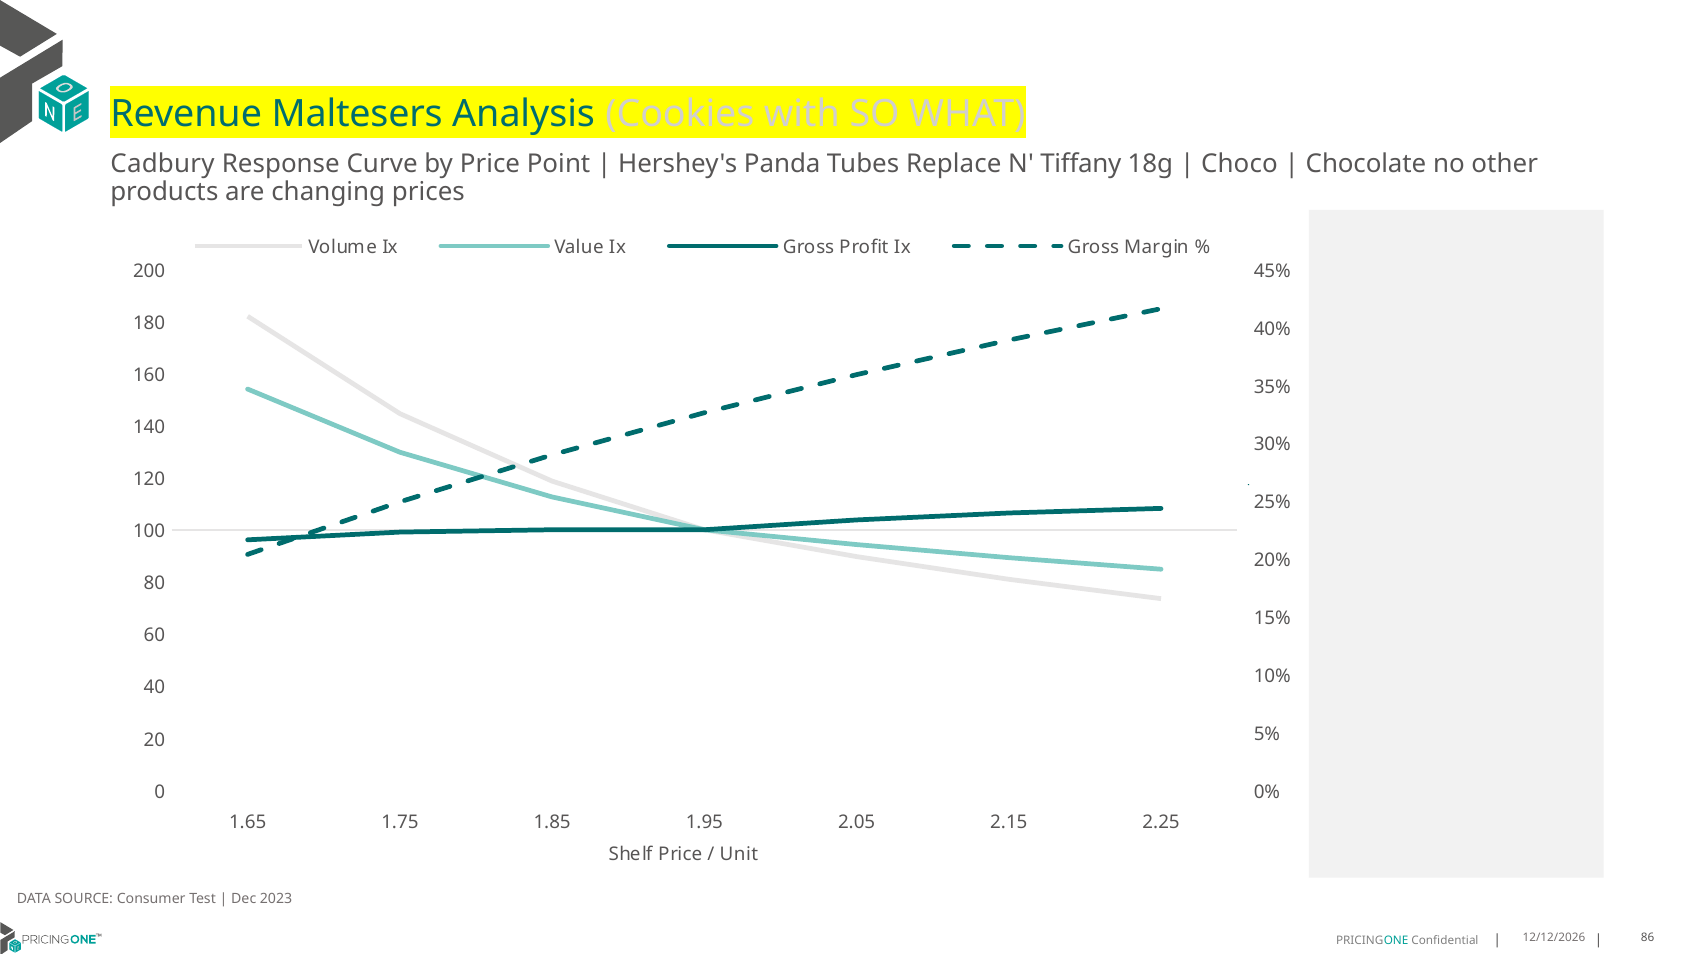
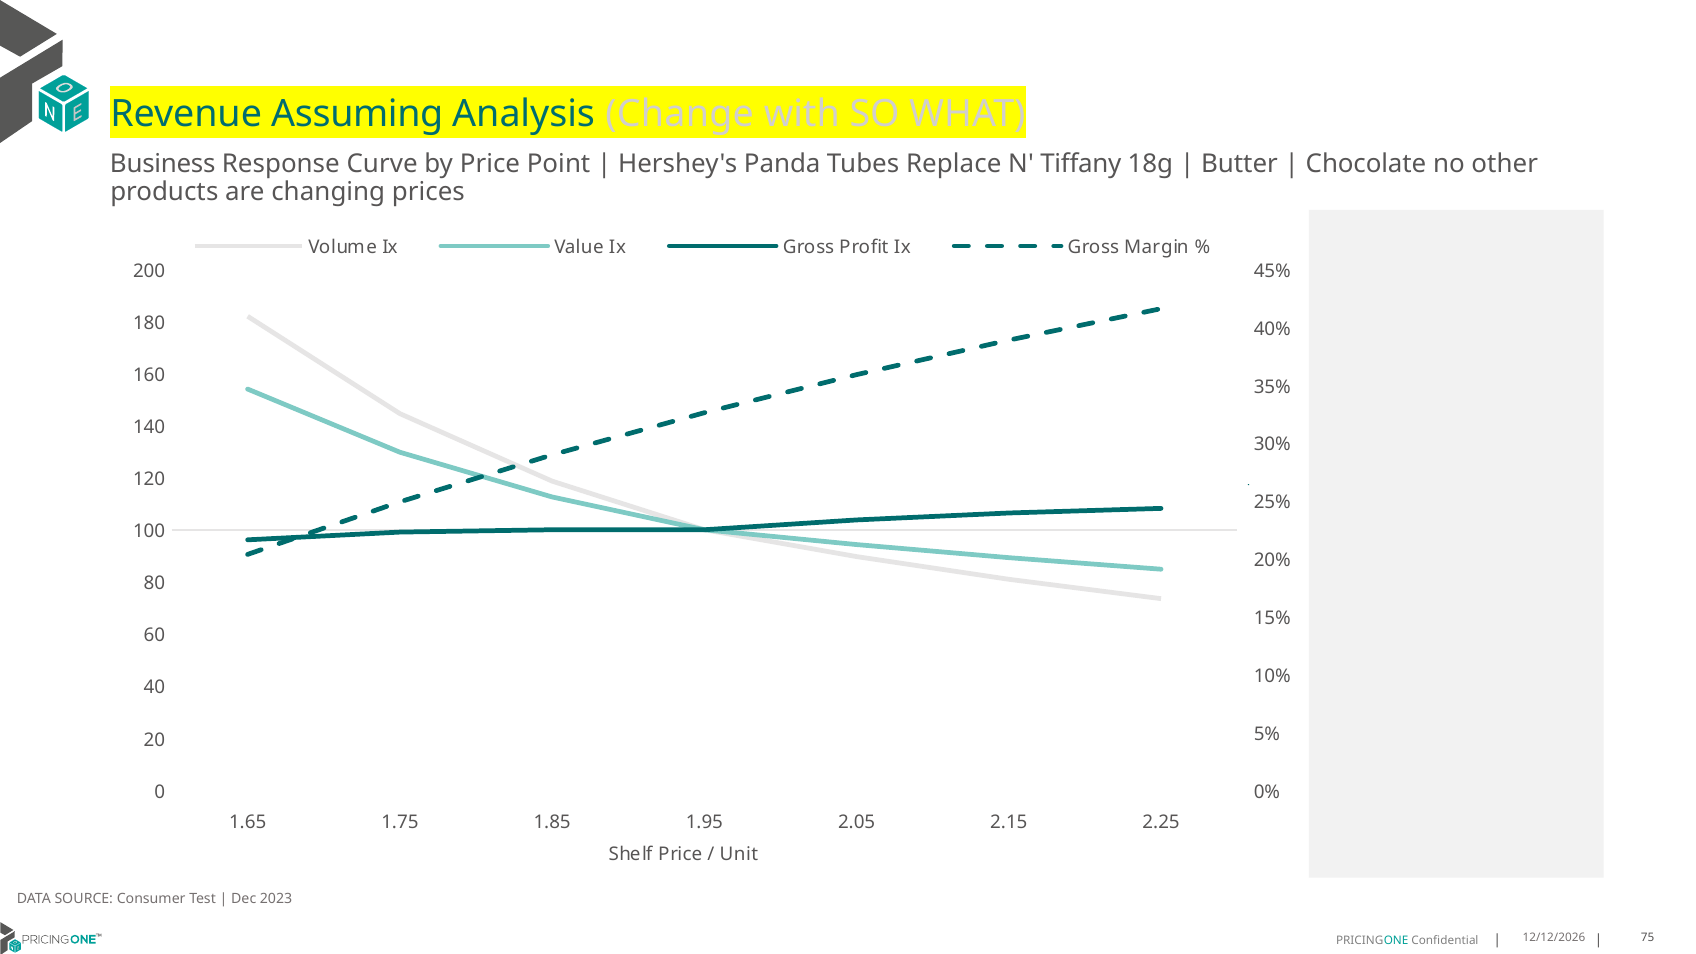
Maltesers: Maltesers -> Assuming (357, 114)
Cookies: Cookies -> Change (680, 114)
Cadbury: Cadbury -> Business (163, 164)
Choco: Choco -> Butter (1239, 164)
86: 86 -> 75 (1648, 938)
